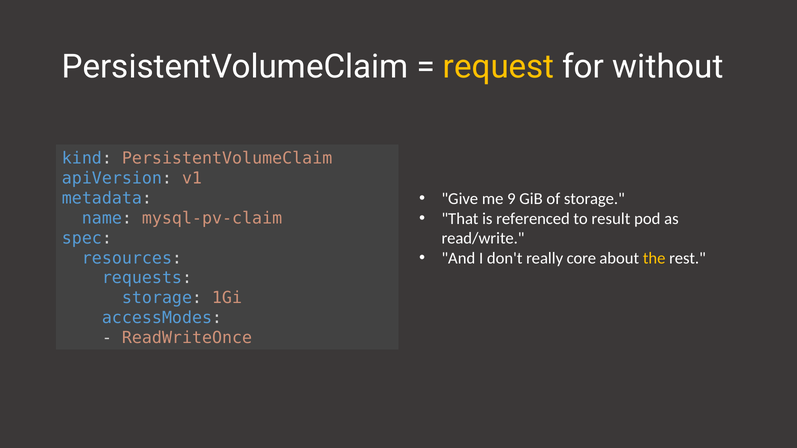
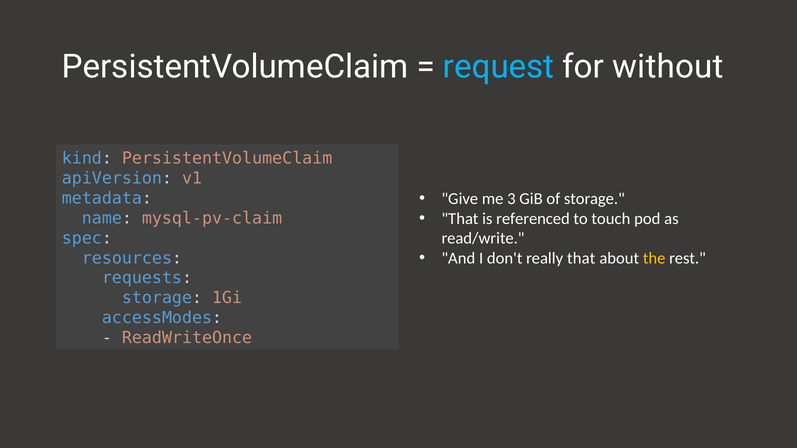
request colour: yellow -> light blue (499, 67)
9: 9 -> 3 (511, 199)
result: result -> touch (611, 219)
really core: core -> that (581, 259)
